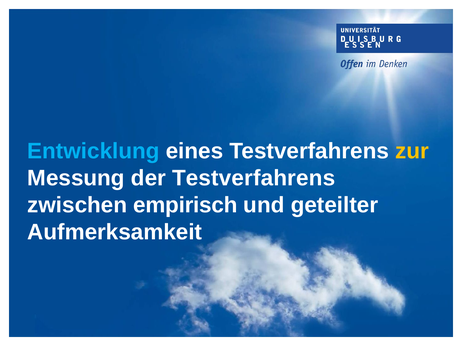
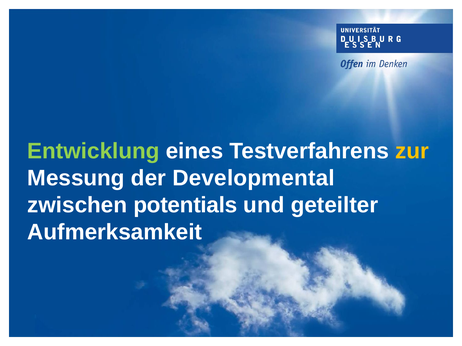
Entwicklung colour: light blue -> light green (93, 151)
der Testverfahrens: Testverfahrens -> Developmental (254, 178)
empirisch: empirisch -> potentials (185, 205)
